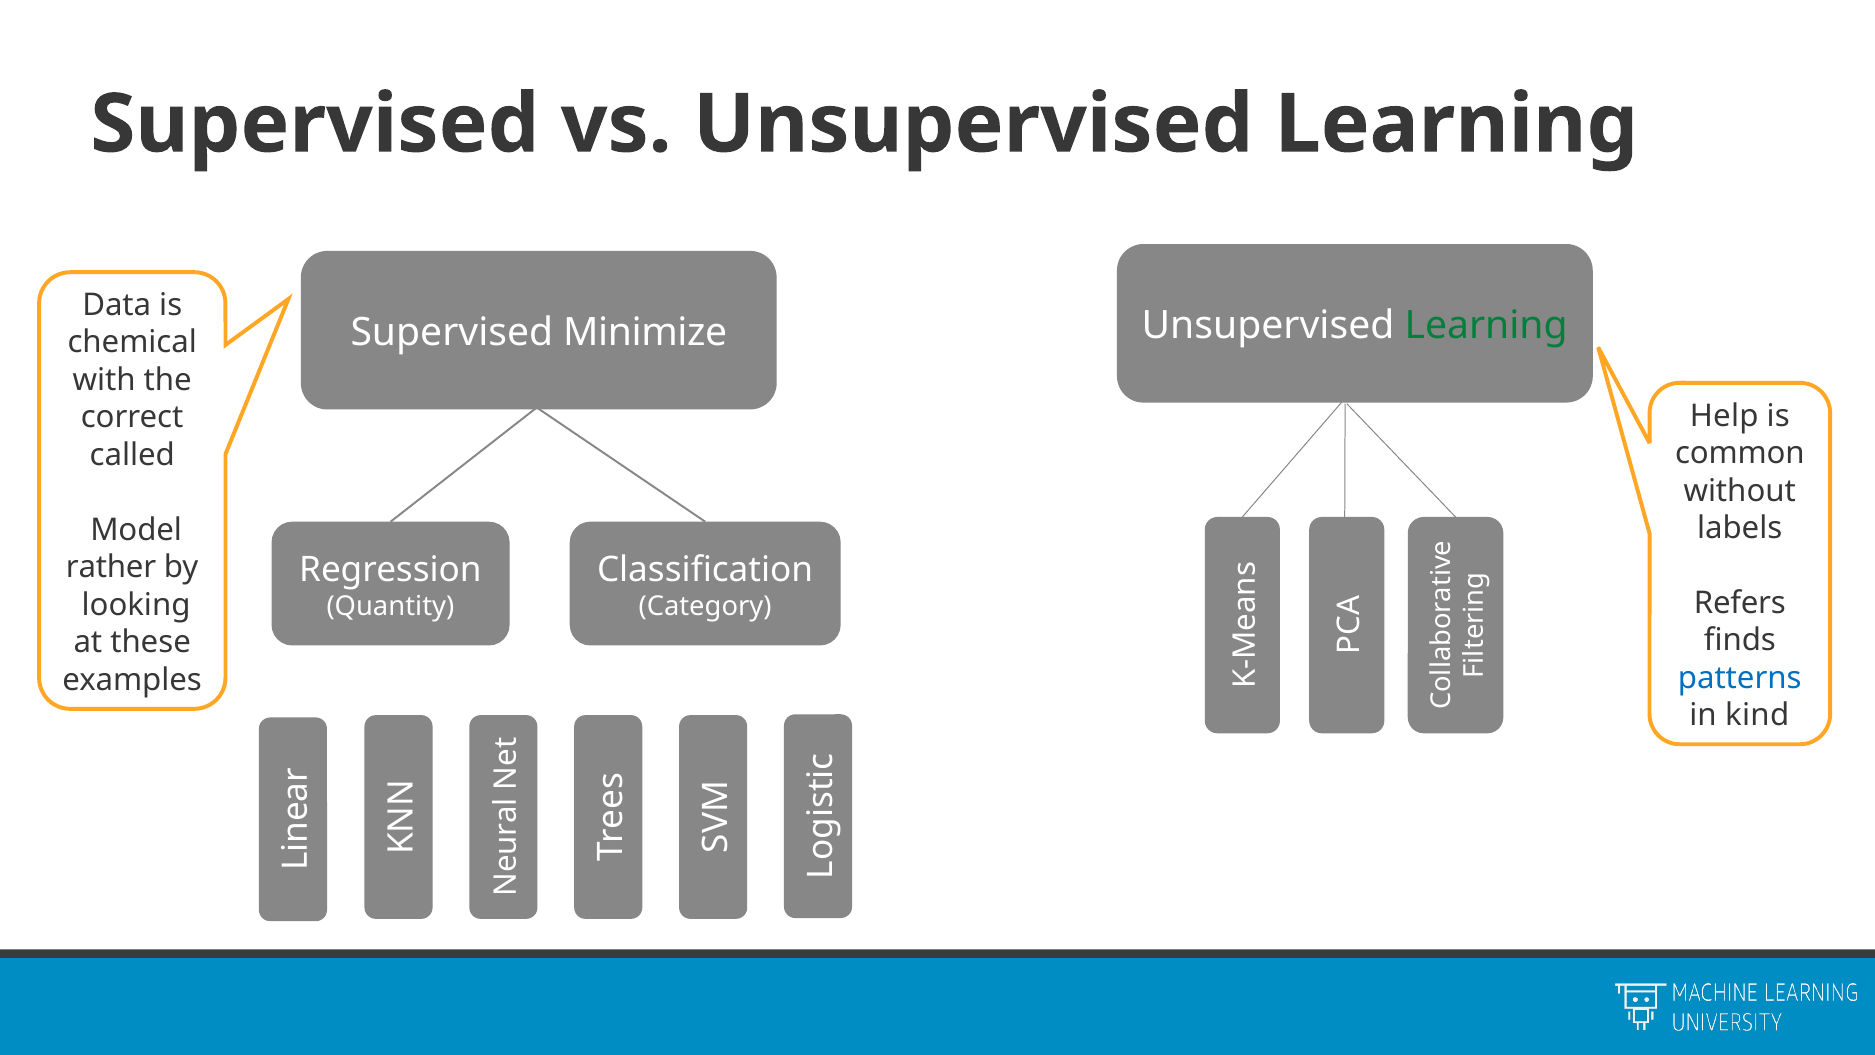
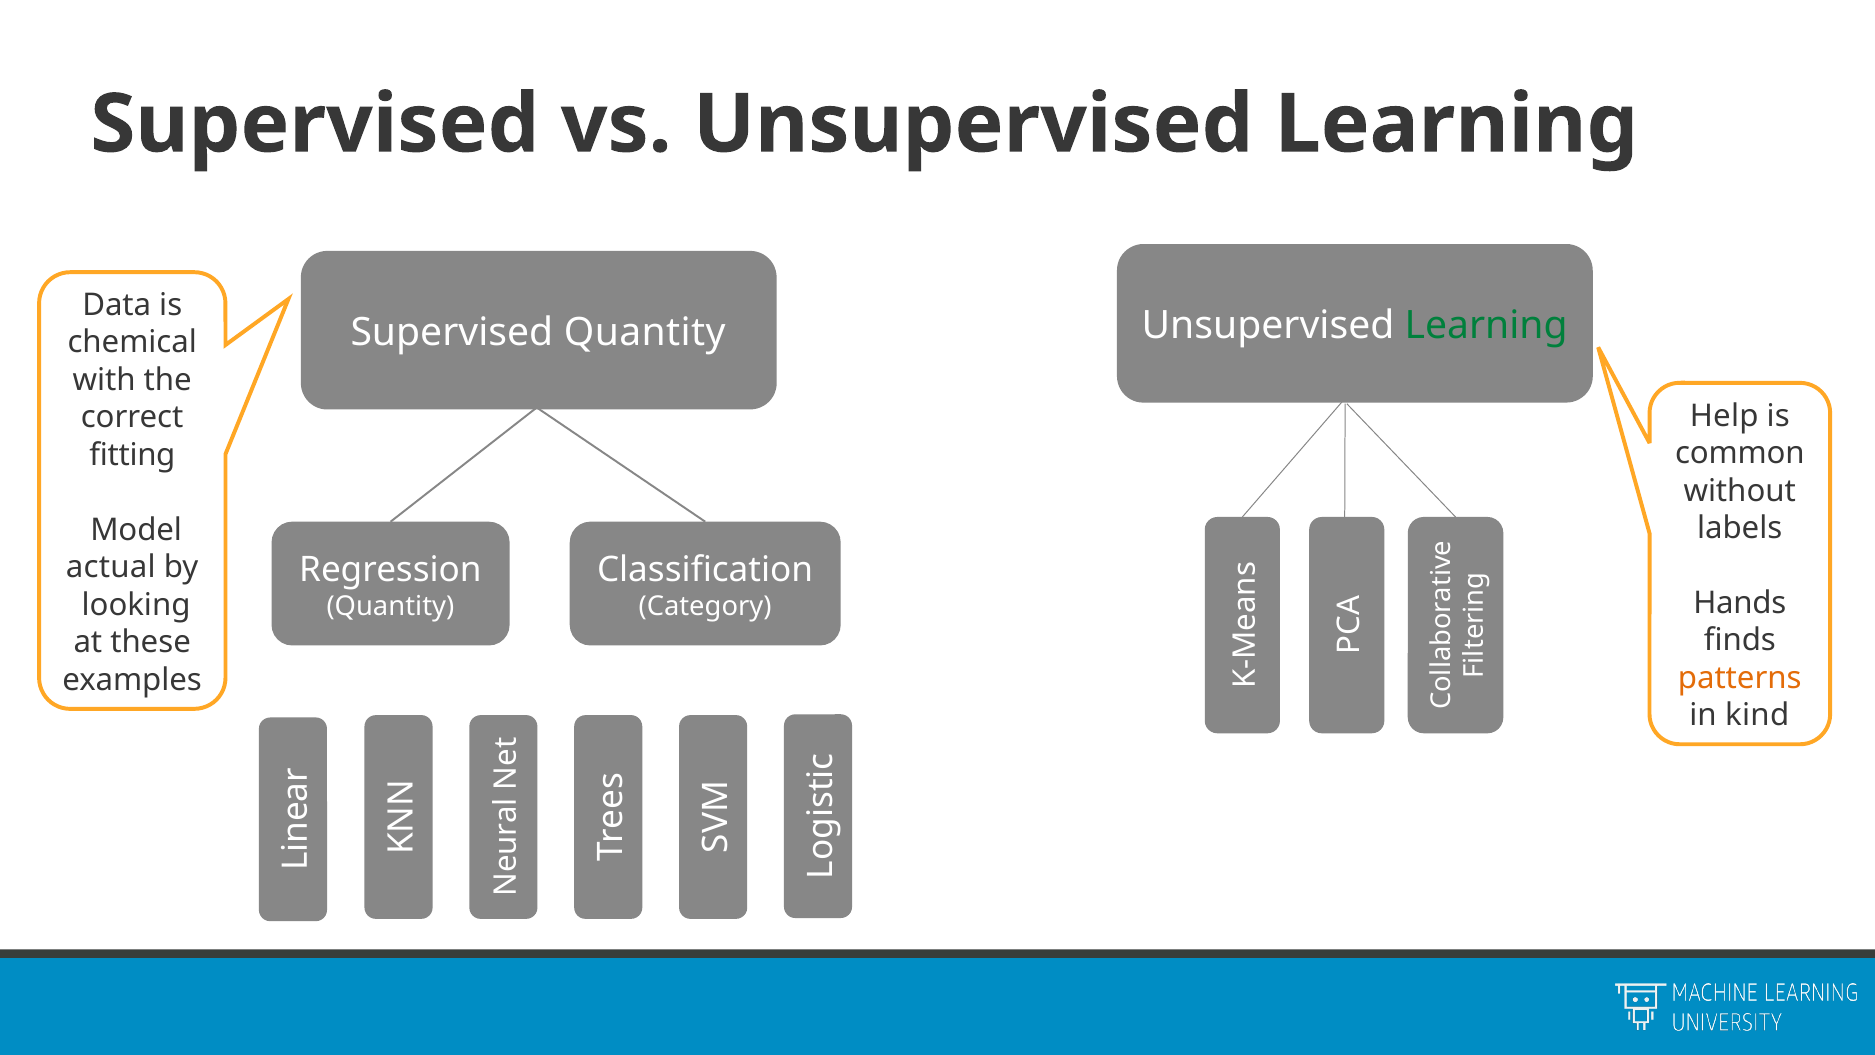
Supervised Minimize: Minimize -> Quantity (645, 333)
called: called -> fitting (132, 455)
rather: rather -> actual (111, 567)
Refers: Refers -> Hands (1740, 603)
patterns colour: blue -> orange (1740, 678)
